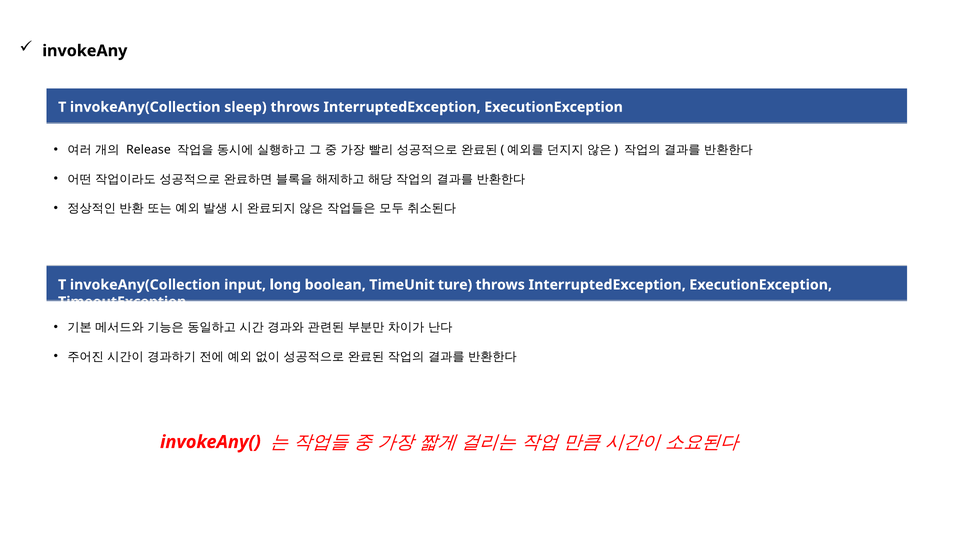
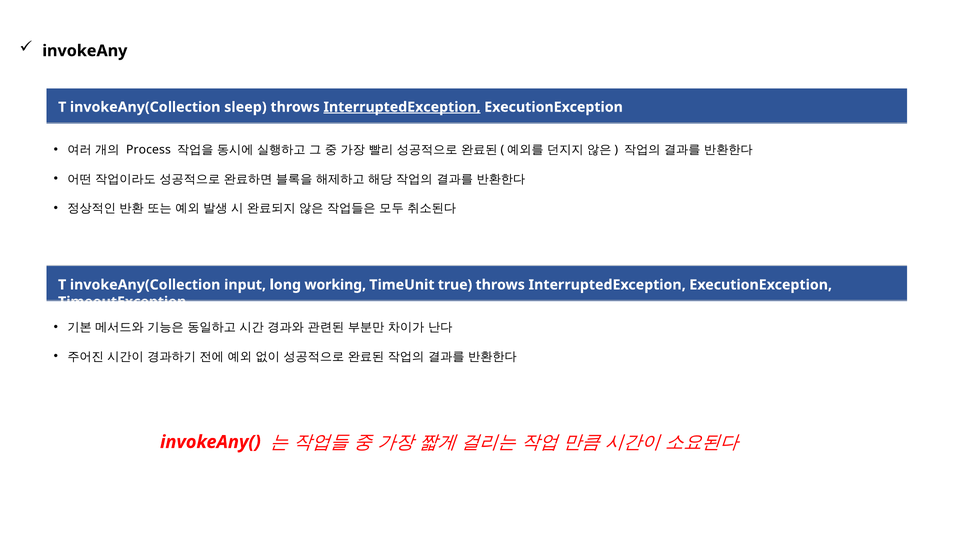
InterruptedException underline: none -> present (402, 107)
Release: Release -> Process (148, 150)
boolean: boolean -> working (335, 285)
ture: ture -> true (455, 285)
